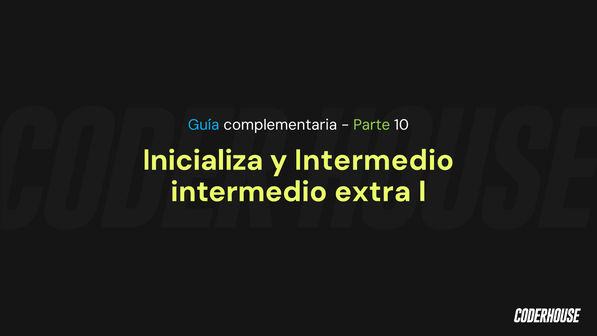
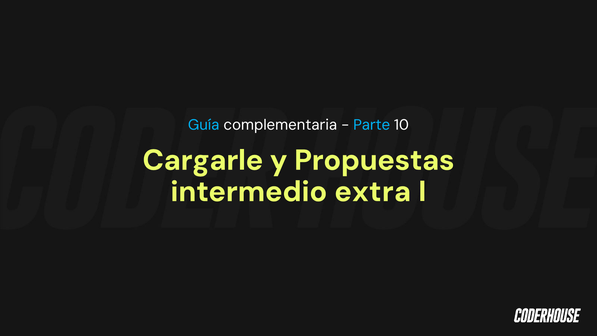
Parte colour: light green -> light blue (372, 125)
Inicializa: Inicializa -> Cargarle (203, 160)
y Intermedio: Intermedio -> Propuestas (374, 160)
